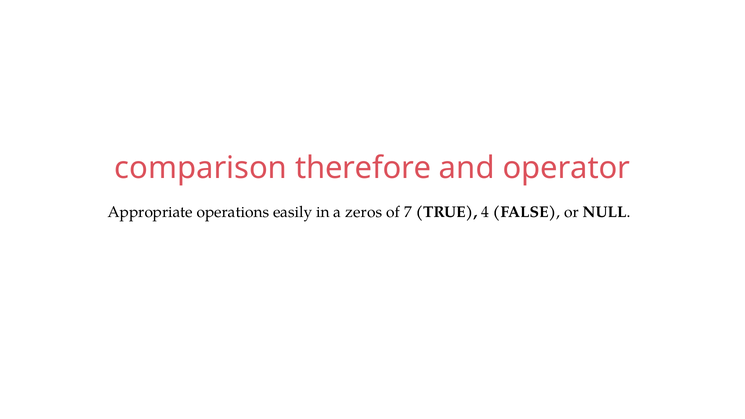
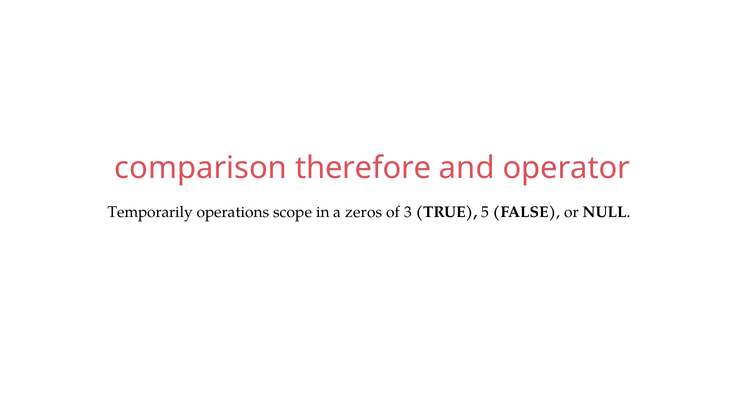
Appropriate: Appropriate -> Temporarily (150, 212)
easily: easily -> scope (293, 212)
7: 7 -> 3 (408, 212)
4: 4 -> 5 (485, 212)
